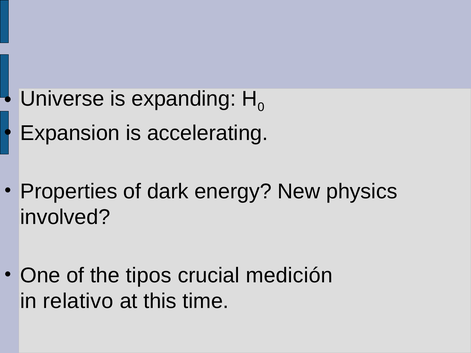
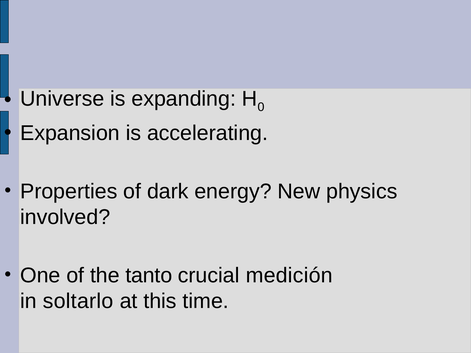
tipos: tipos -> tanto (149, 276)
relativo: relativo -> soltarlo (78, 301)
